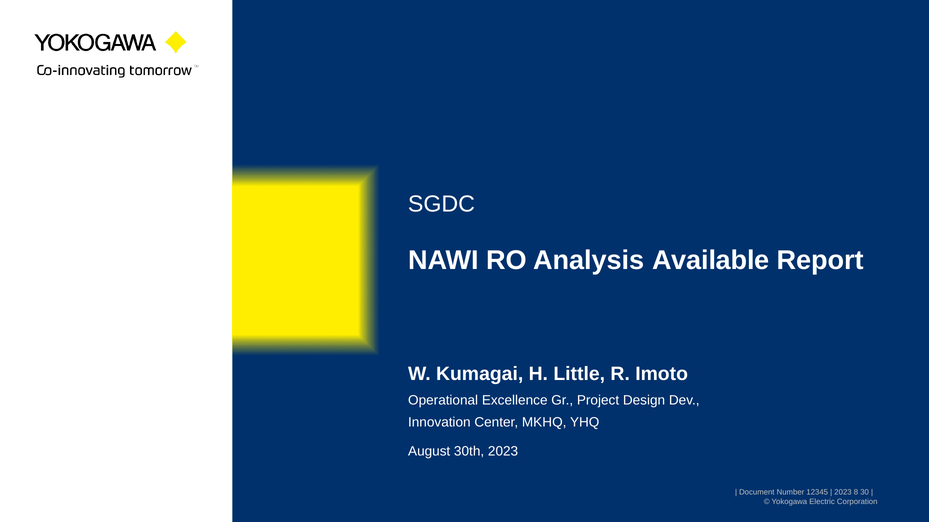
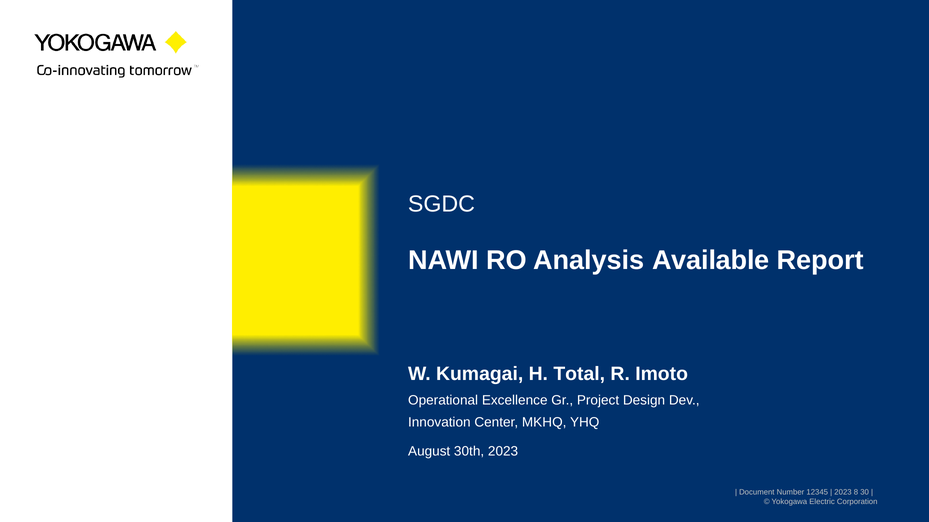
Little: Little -> Total (579, 374)
